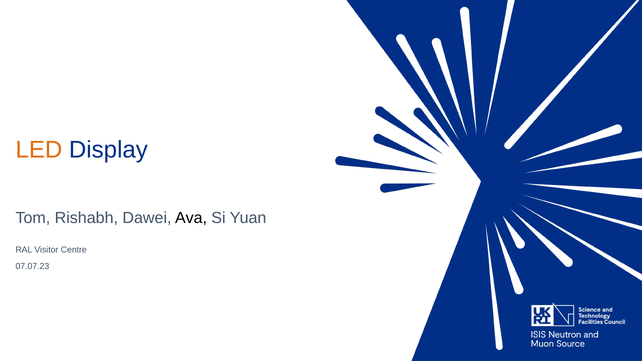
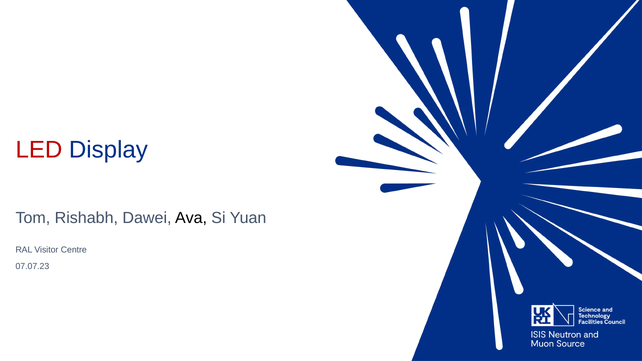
LED colour: orange -> red (39, 150)
